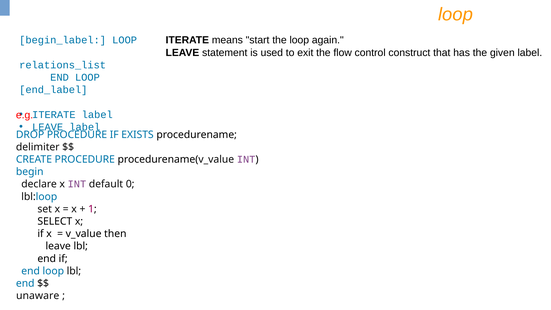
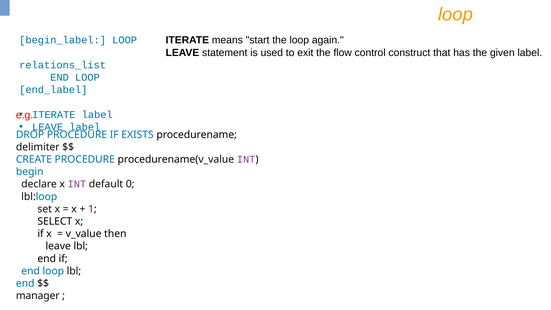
unaware: unaware -> manager (38, 296)
